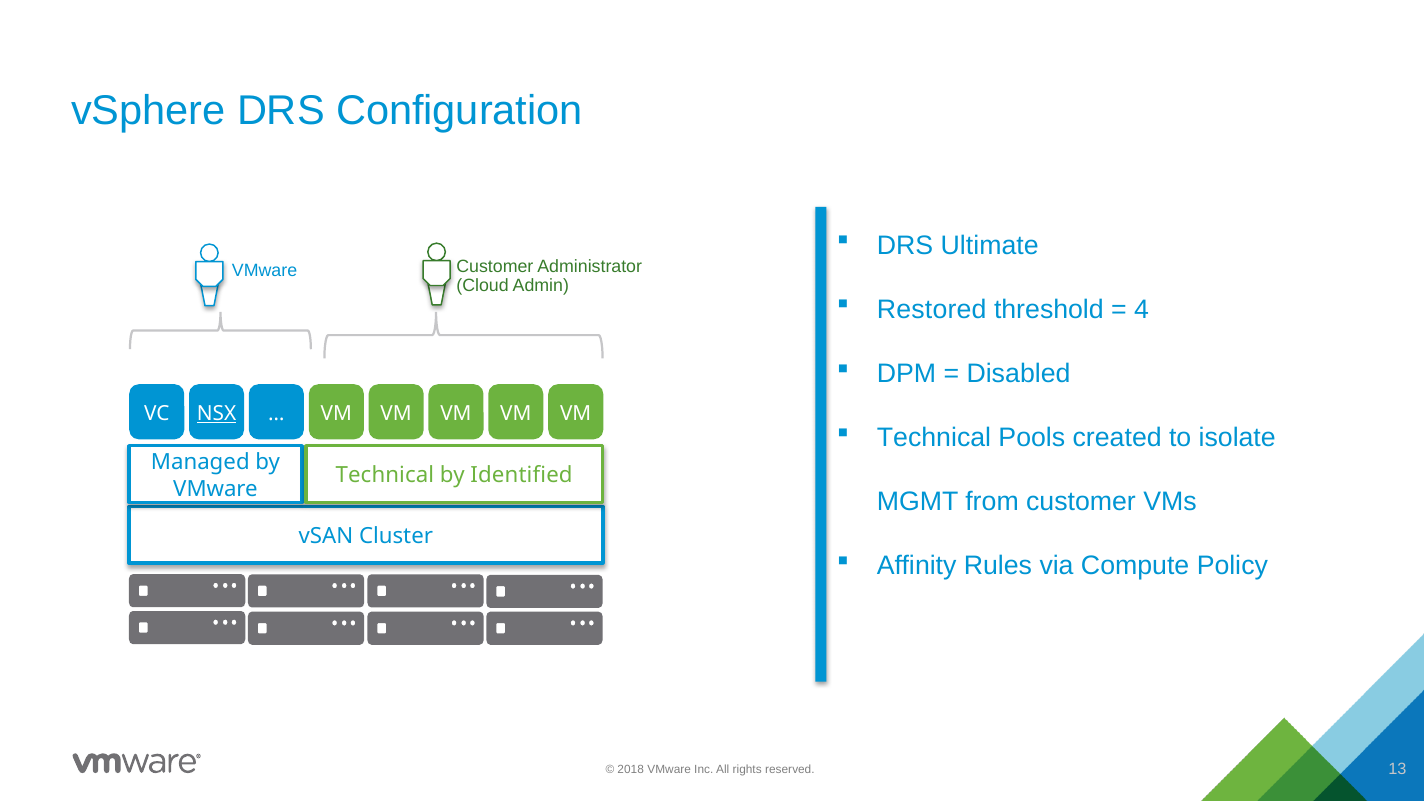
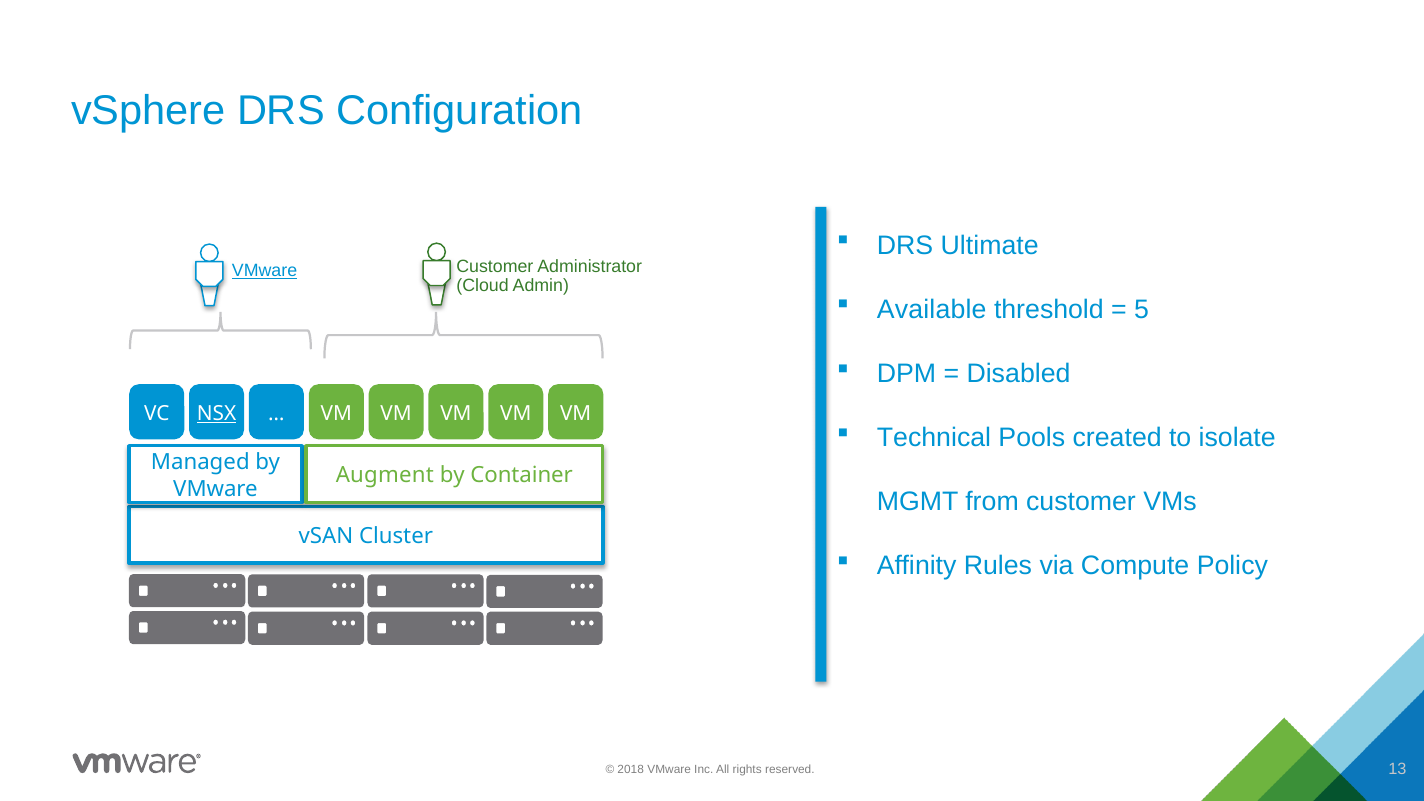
VMware underline: none -> present (265, 271)
Restored: Restored -> Available (932, 310)
4: 4 -> 5 (1142, 310)
Technical: Technical -> Augment (385, 476)
Identified: Identified -> Container (522, 476)
